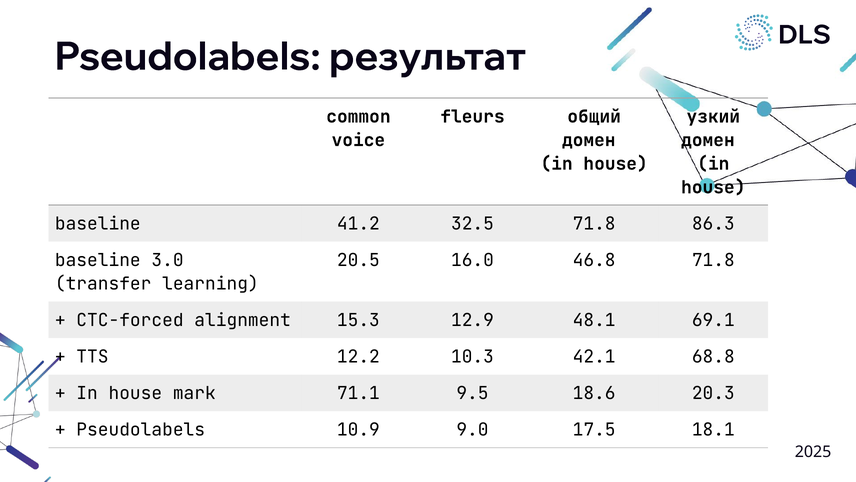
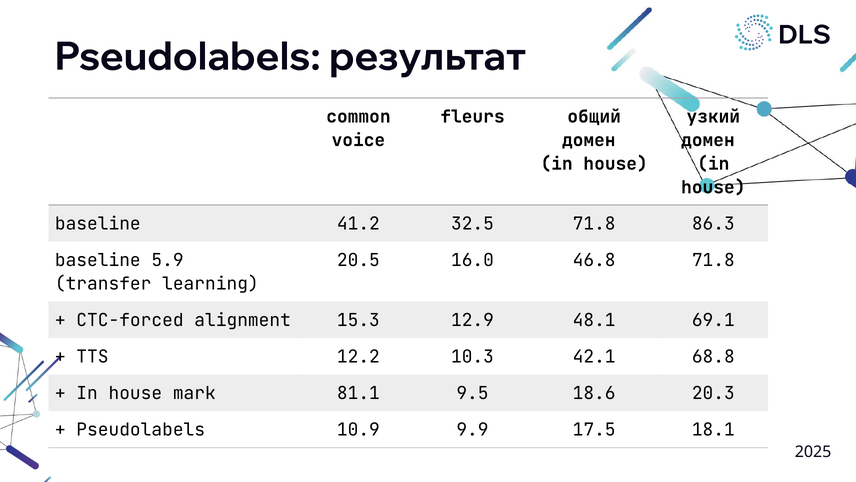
3.0: 3.0 -> 5.9 (167, 260)
71.1: 71.1 -> 81.1 (358, 393)
9.0: 9.0 -> 9.9 (472, 429)
